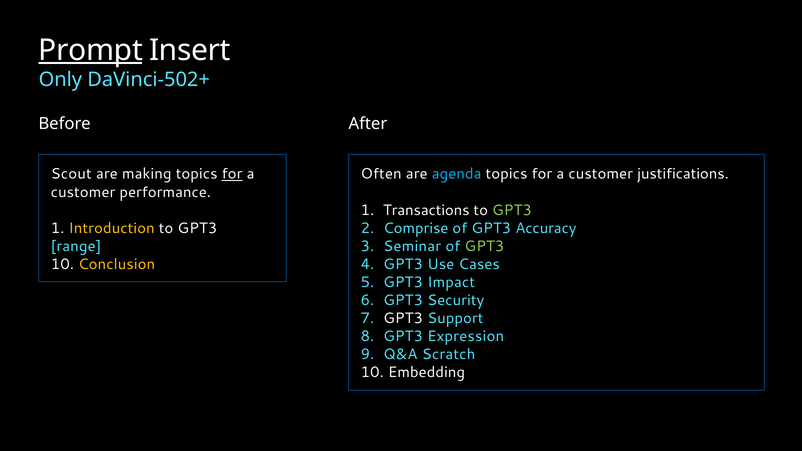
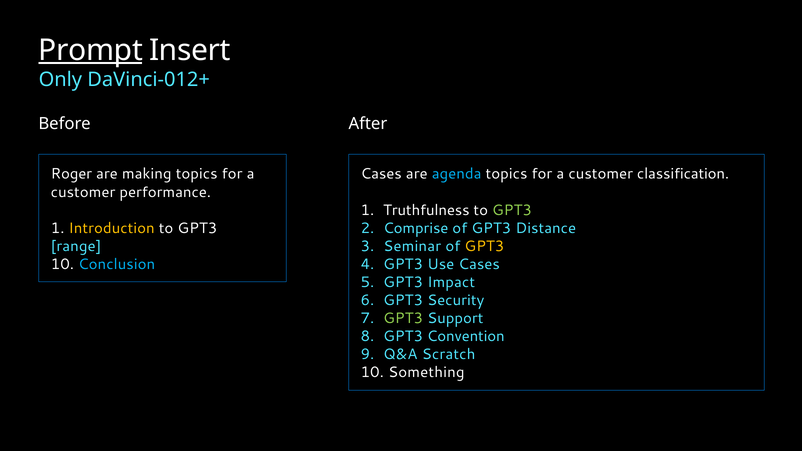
DaVinci-502+: DaVinci-502+ -> DaVinci-012+ (149, 80)
Scout: Scout -> Roger (71, 174)
for underline: present -> none (232, 174)
Often: Often -> Cases (381, 174)
justifications: justifications -> classification (683, 174)
Transactions: Transactions -> Truthfulness (426, 210)
Accuracy: Accuracy -> Distance (546, 228)
GPT3 colour: light green -> yellow (484, 246)
Conclusion colour: yellow -> light blue (117, 264)
GPT3 colour: white -> light green (403, 318)
Expression: Expression -> Convention (466, 336)
Embedding: Embedding -> Something (426, 373)
